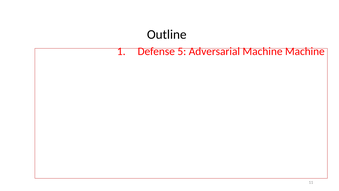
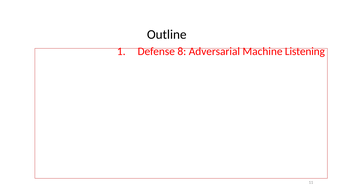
Defense 5: 5 -> 8 (182, 51)
Machine Machine: Machine -> Listening (305, 51)
